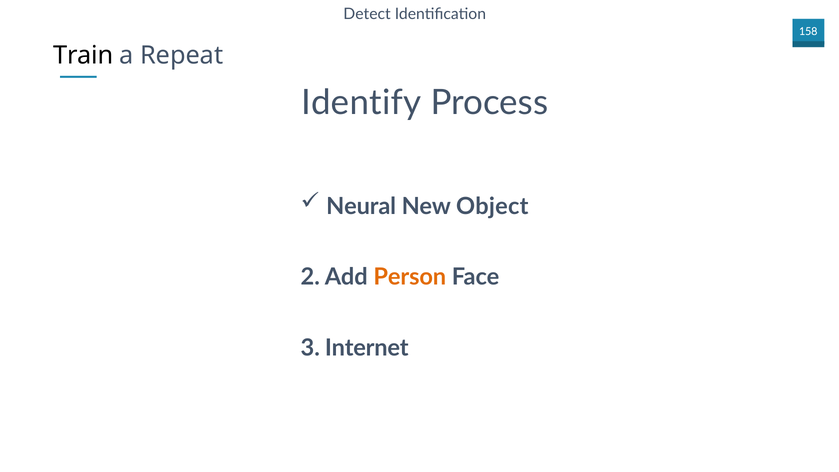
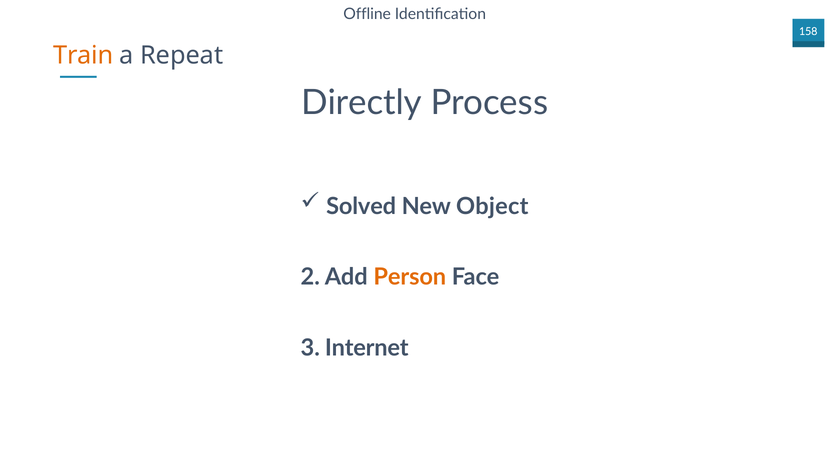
Detect: Detect -> Offline (367, 14)
Train colour: black -> orange (83, 55)
Identify: Identify -> Directly (361, 103)
Neural: Neural -> Solved (361, 206)
